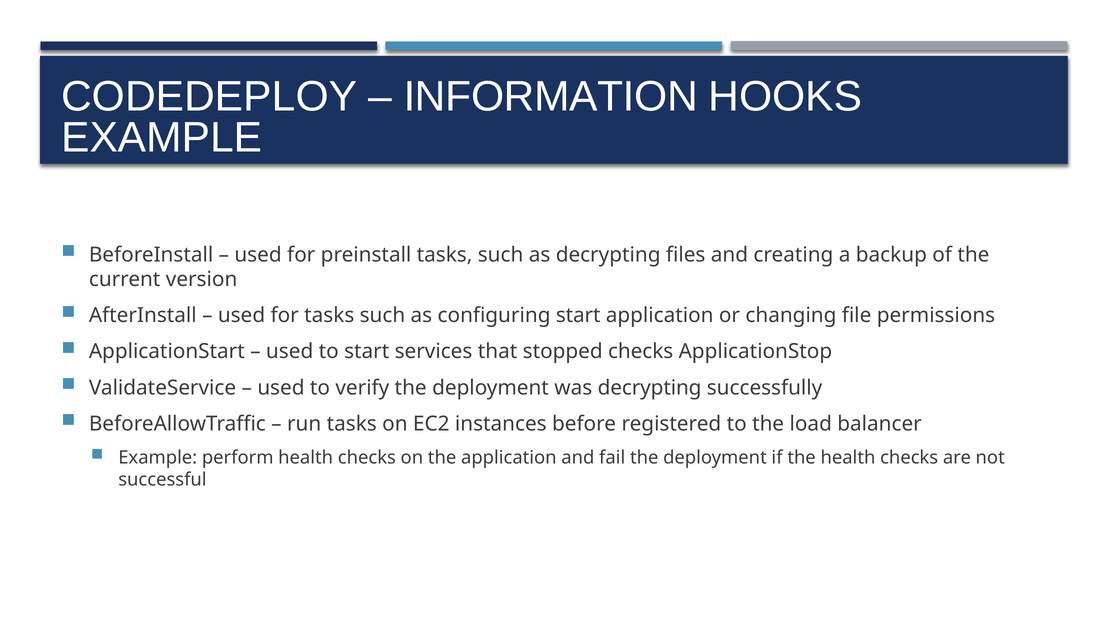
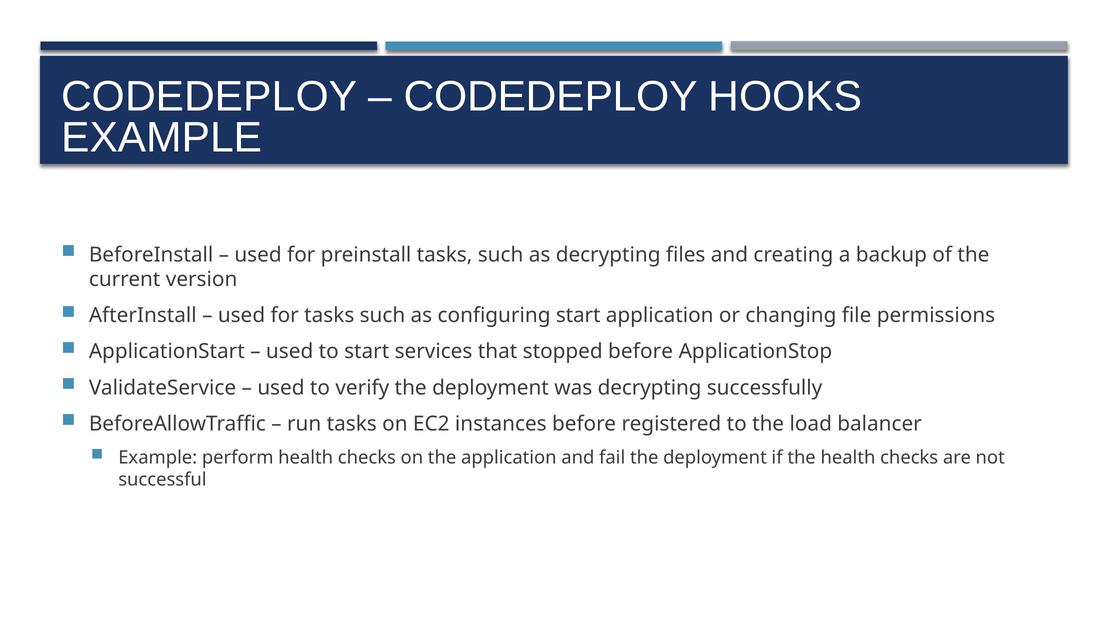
INFORMATION: INFORMATION -> CODEDEPLOY (551, 97)
stopped checks: checks -> before (641, 352)
